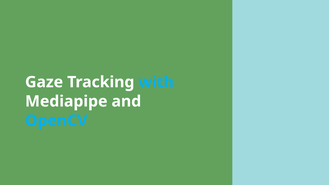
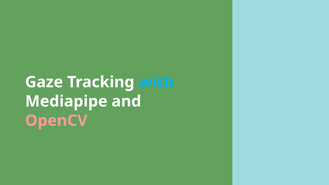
OpenCV colour: light blue -> pink (56, 121)
